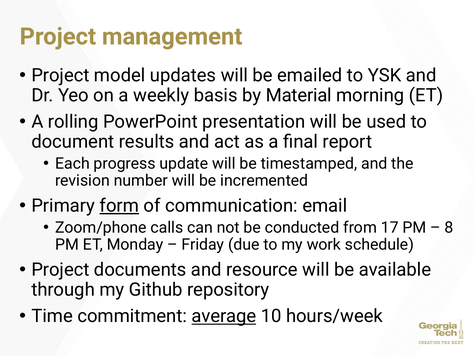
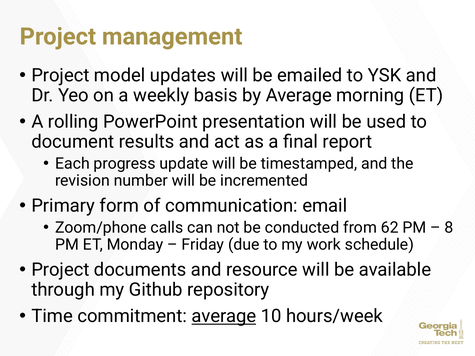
by Material: Material -> Average (299, 95)
form underline: present -> none (119, 206)
17: 17 -> 62 (390, 228)
